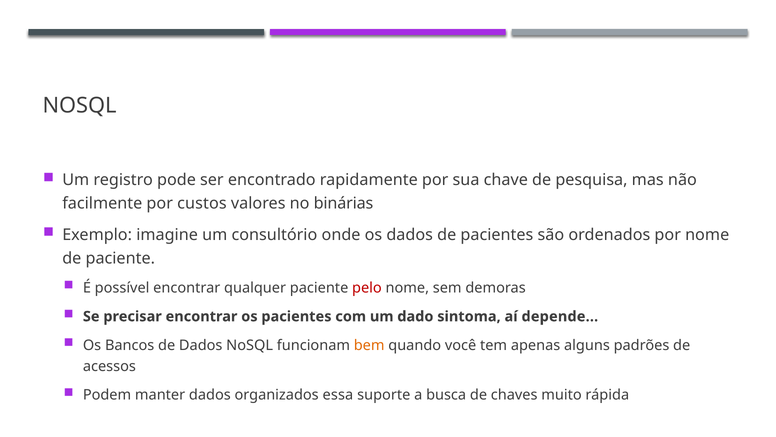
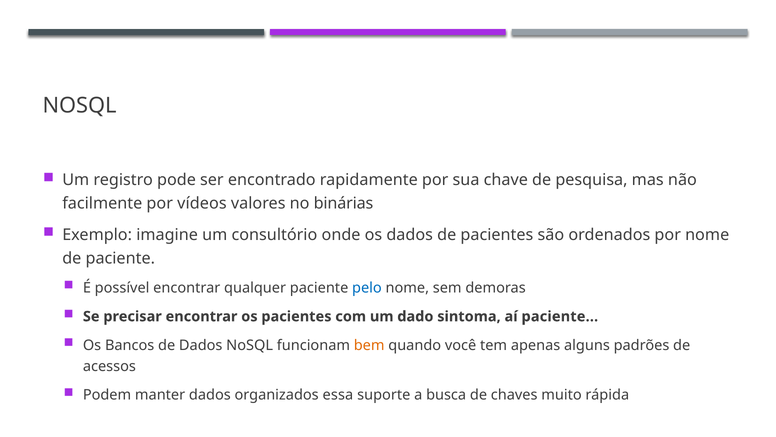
custos: custos -> vídeos (202, 203)
pelo colour: red -> blue (367, 287)
aí depende: depende -> paciente (560, 316)
